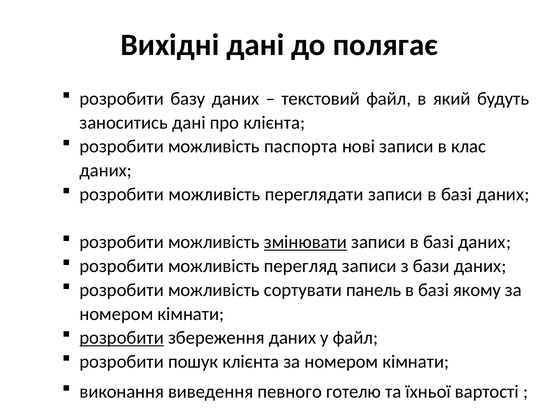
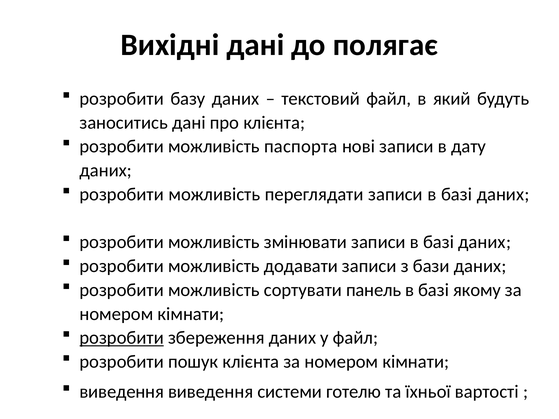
клас: клас -> дату (469, 147)
змінювати underline: present -> none (305, 242)
перегляд: перегляд -> додавати (301, 266)
виконання: виконання -> виведення (122, 392)
певного: певного -> системи (290, 392)
